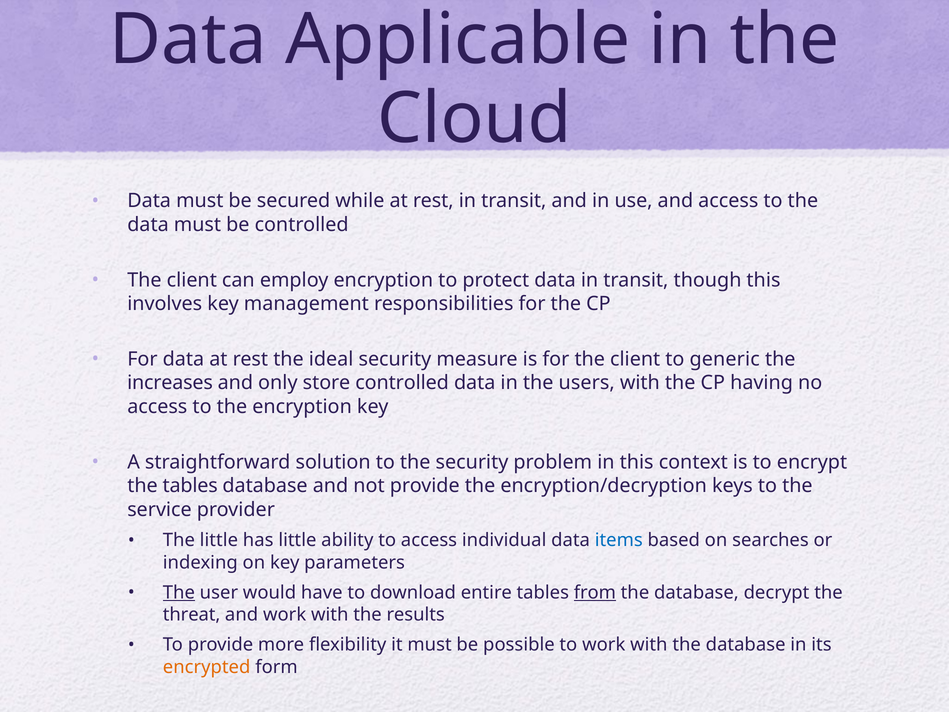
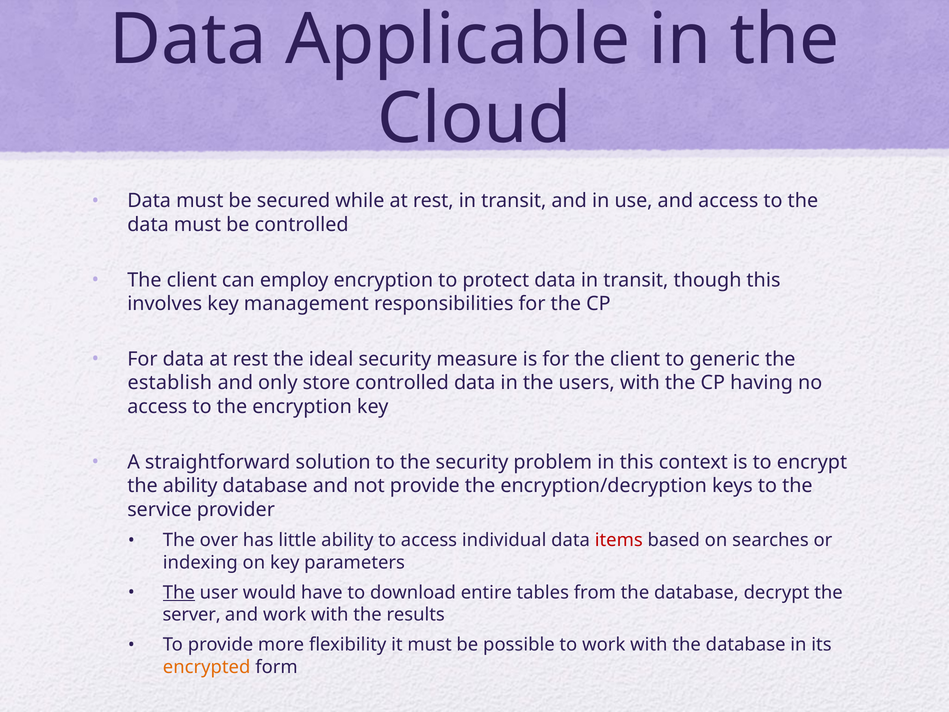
increases: increases -> establish (170, 383)
the tables: tables -> ability (190, 486)
The little: little -> over (219, 540)
items colour: blue -> red (619, 540)
from underline: present -> none (595, 592)
threat: threat -> server (192, 614)
